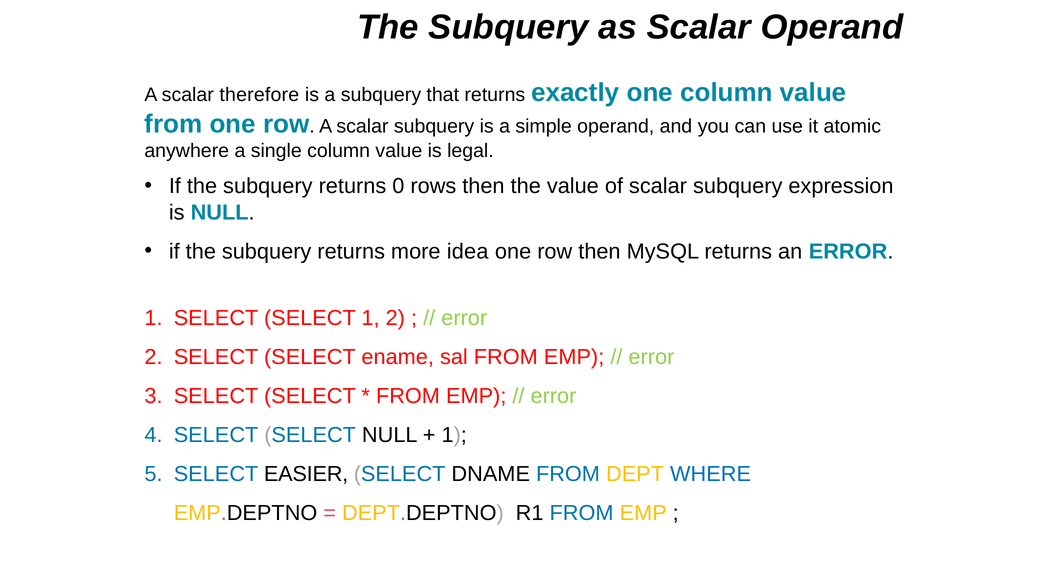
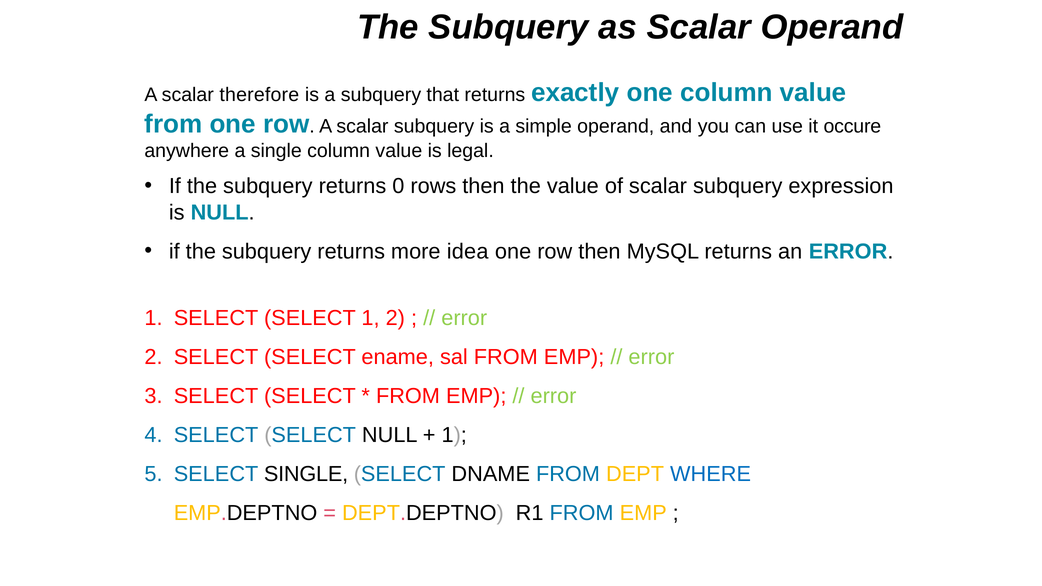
atomic: atomic -> occure (852, 126)
SELECT EASIER: EASIER -> SINGLE (306, 474)
